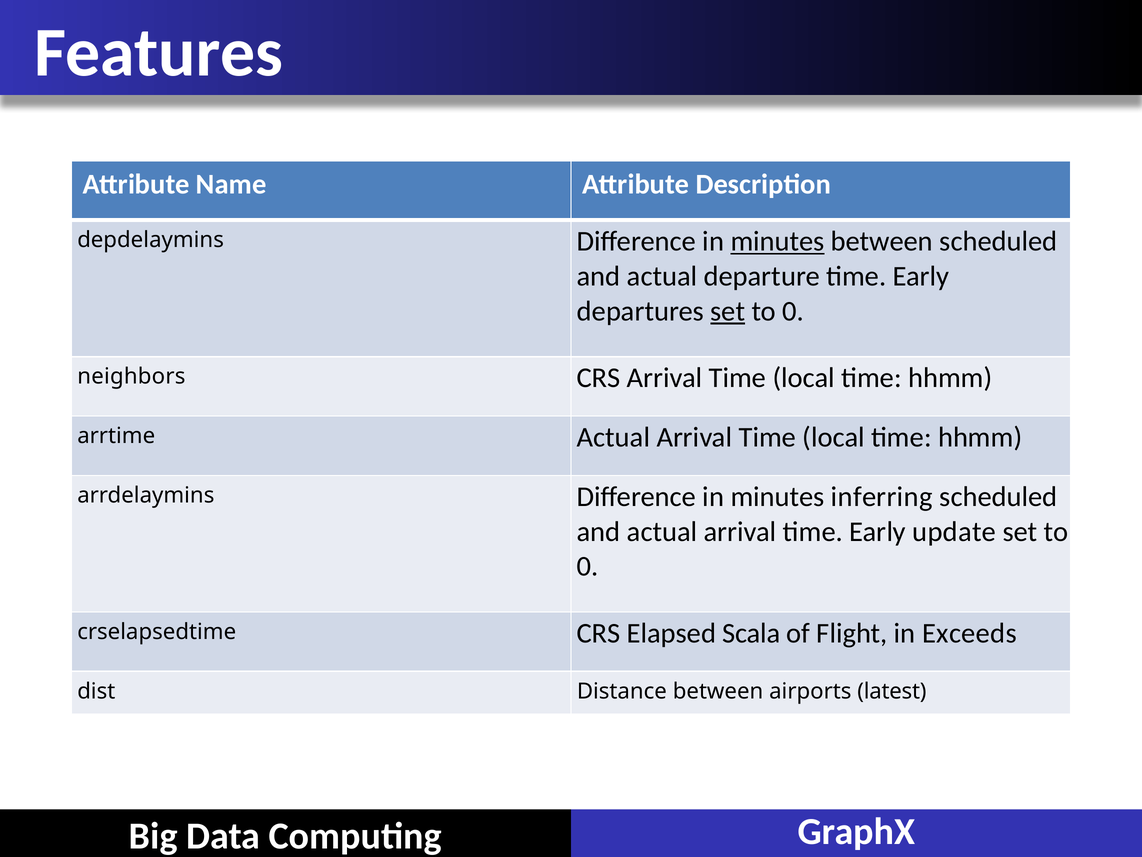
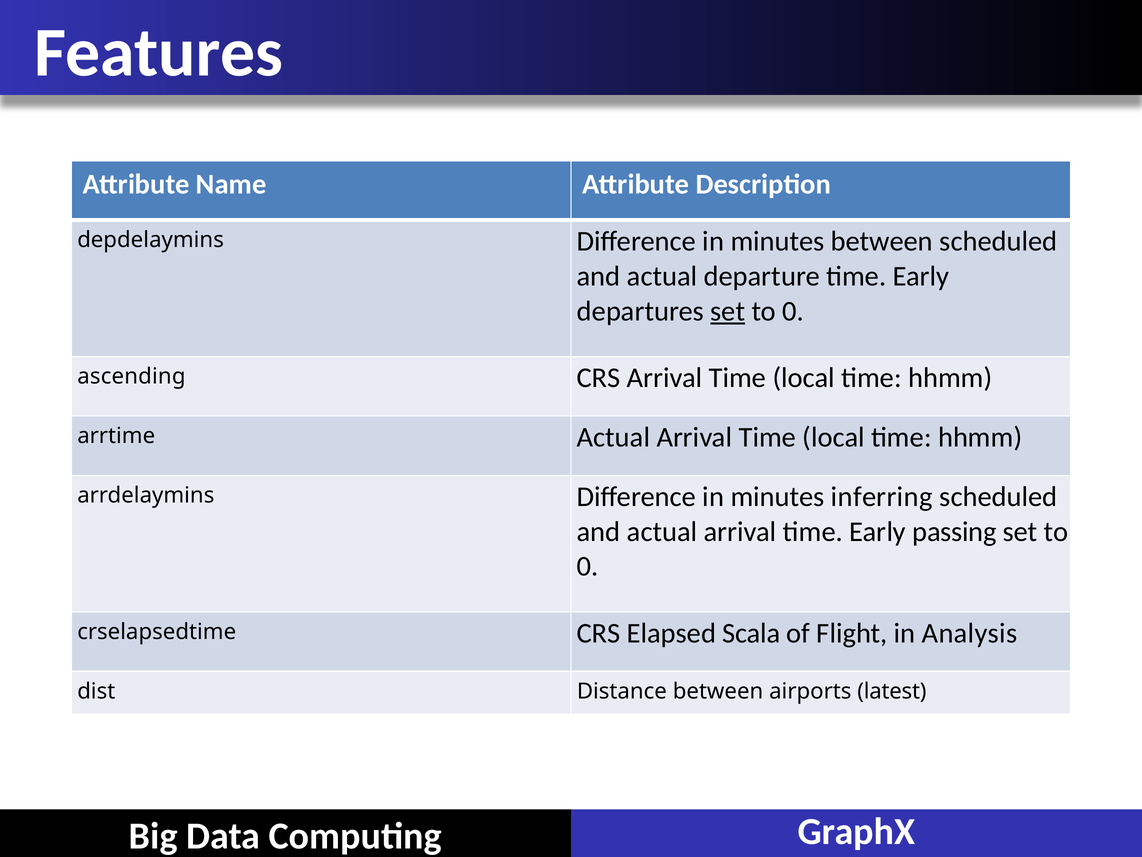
minutes underline: present -> none (778, 241)
neighbors: neighbors -> ascending (131, 376)
update: update -> passing (954, 531)
Exceeds: Exceeds -> Analysis (970, 633)
